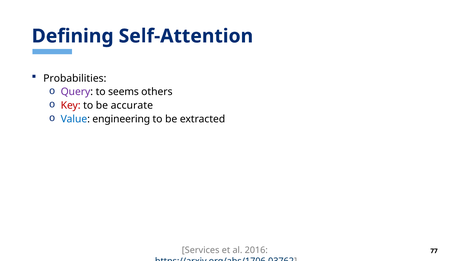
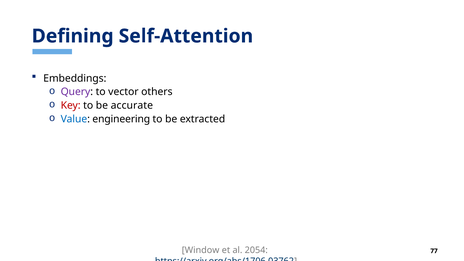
Probabilities: Probabilities -> Embeddings (75, 78)
seems: seems -> vector (123, 92)
Services: Services -> Window (201, 250)
2016: 2016 -> 2054 (256, 250)
